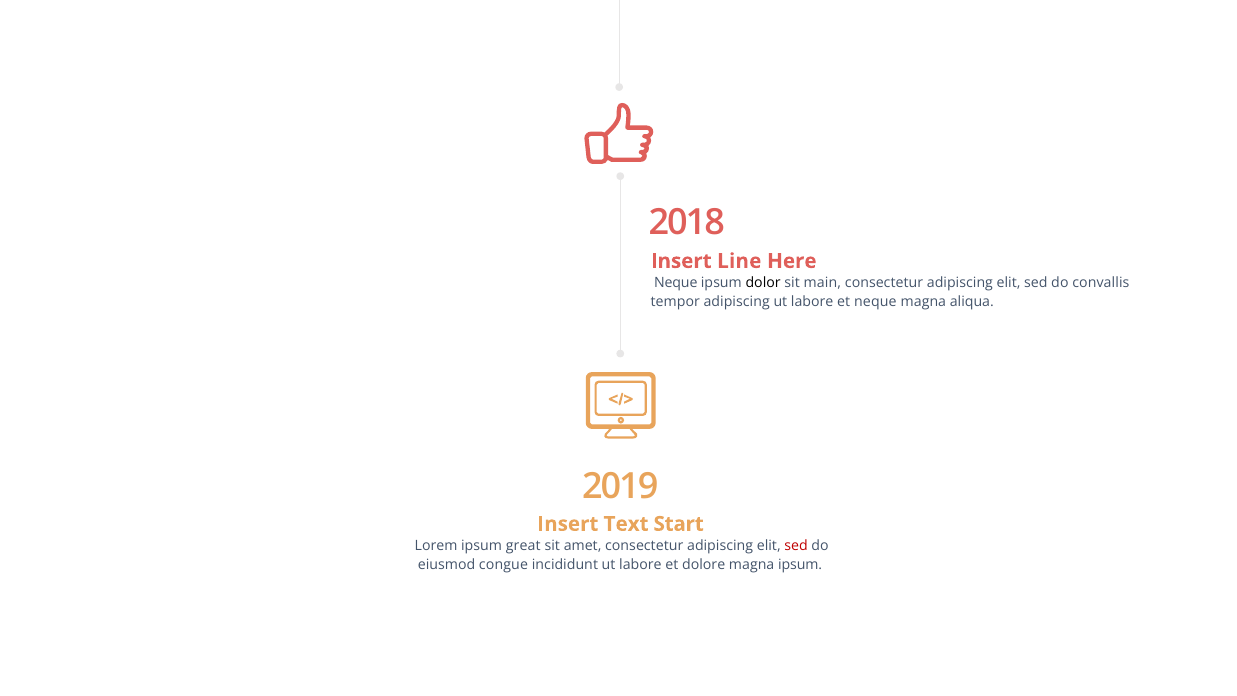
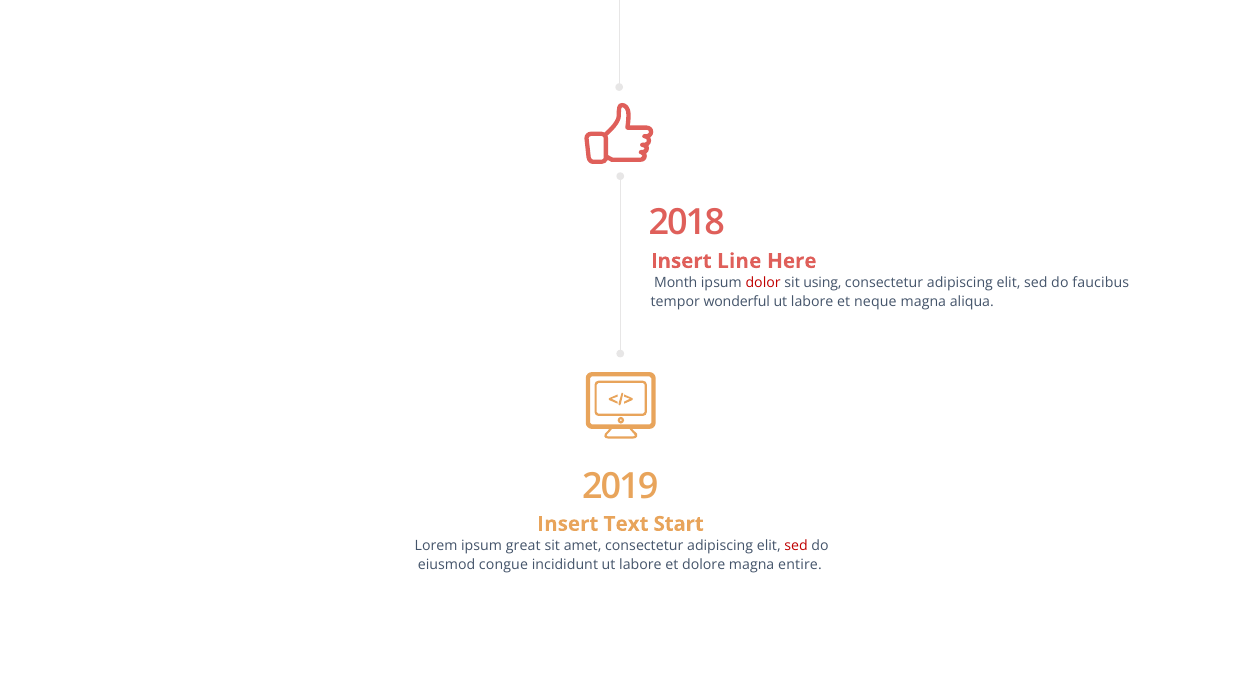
Neque: Neque -> Month (676, 283)
dolor colour: black -> red (763, 283)
main: main -> using (822, 283)
convallis: convallis -> faucibus (1101, 283)
tempor adipiscing: adipiscing -> wonderful (737, 302)
magna ipsum: ipsum -> entire (800, 565)
